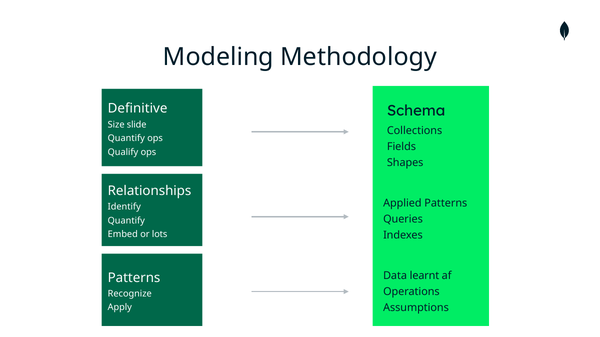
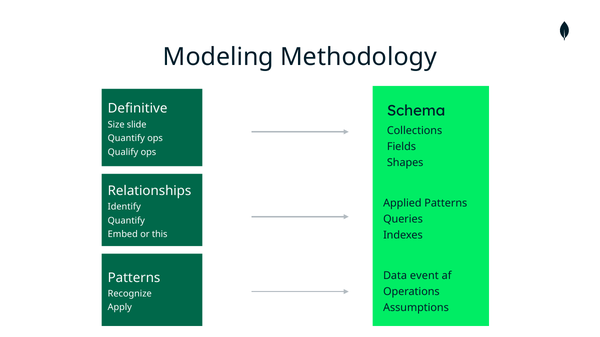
lots: lots -> this (160, 235)
learnt: learnt -> event (424, 276)
